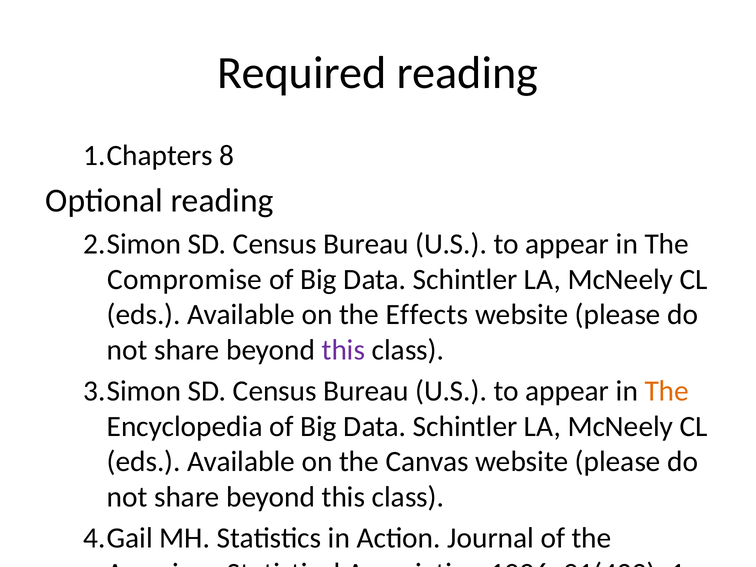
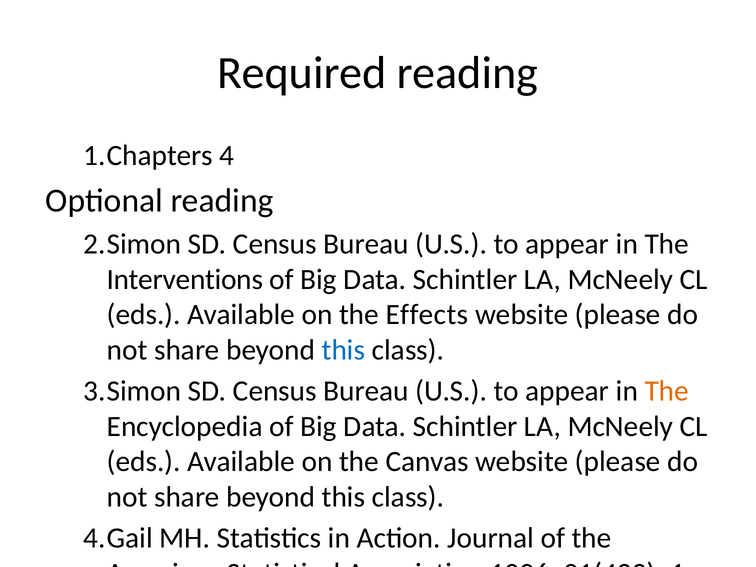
8: 8 -> 4 (227, 156)
Compromise: Compromise -> Interventions (185, 279)
this colour: purple -> blue (343, 350)
